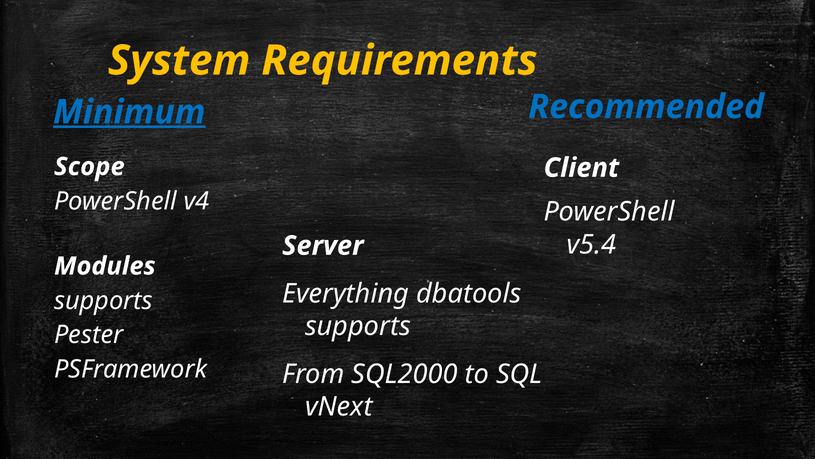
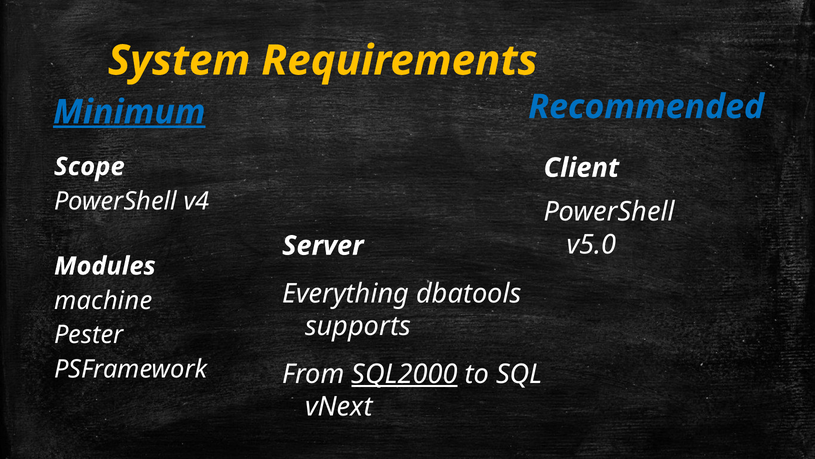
v5.4: v5.4 -> v5.0 (591, 244)
supports: supports -> machine (103, 300)
SQL2000 underline: none -> present (405, 374)
